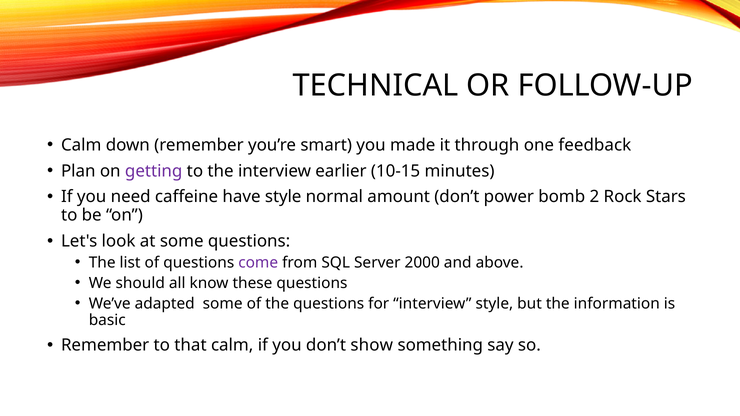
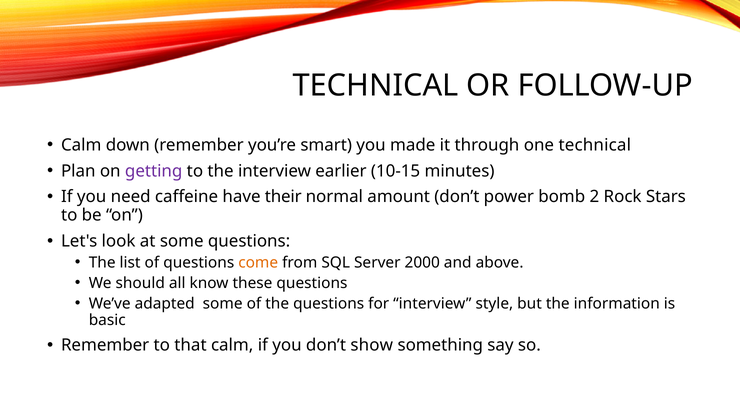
one feedback: feedback -> technical (595, 145)
have style: style -> their (283, 197)
come colour: purple -> orange (258, 263)
